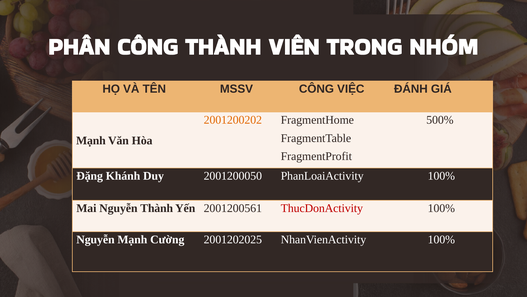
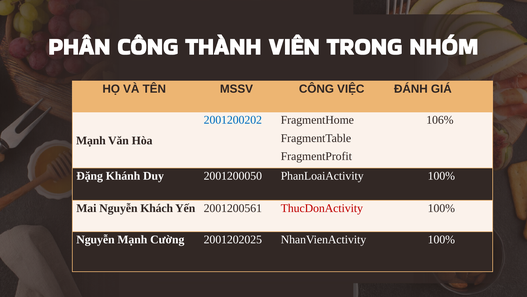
2001200202 colour: orange -> blue (233, 120)
500%: 500% -> 106% (440, 120)
Nguyễn Thành: Thành -> Khách (157, 208)
